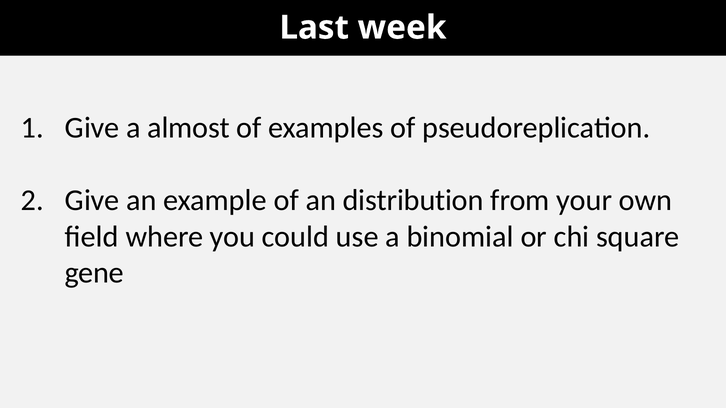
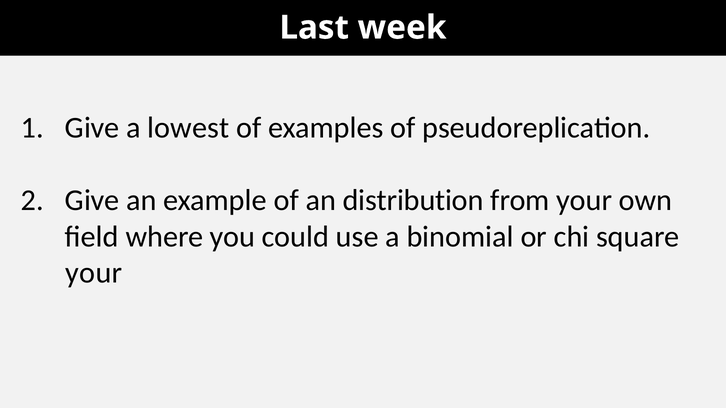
almost: almost -> lowest (188, 128)
gene: gene -> your (94, 273)
